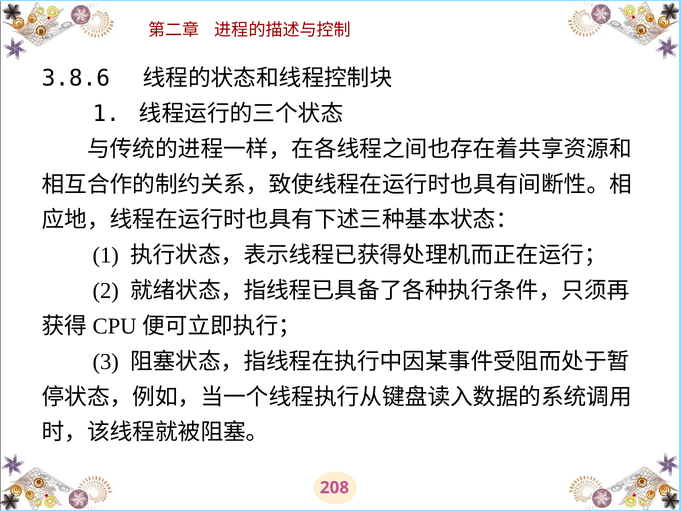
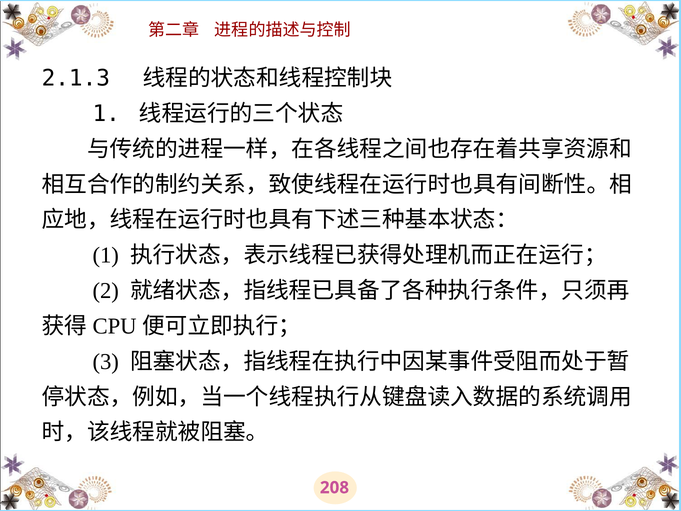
3.8.6: 3.8.6 -> 2.1.3 (76, 78)
